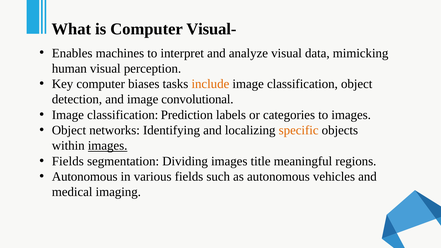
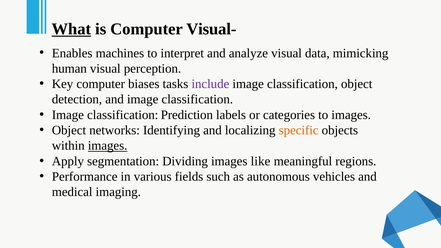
What underline: none -> present (71, 29)
include colour: orange -> purple (210, 84)
and image convolutional: convolutional -> classification (197, 99)
Fields: Fields -> Apply (68, 161)
title: title -> like (261, 161)
Autonomous: Autonomous -> Performance (85, 177)
